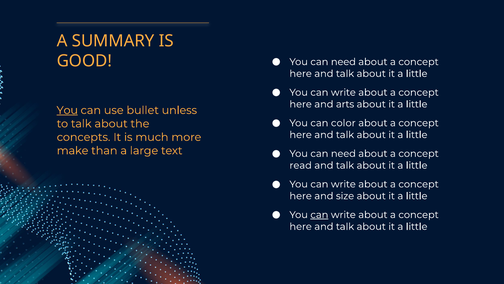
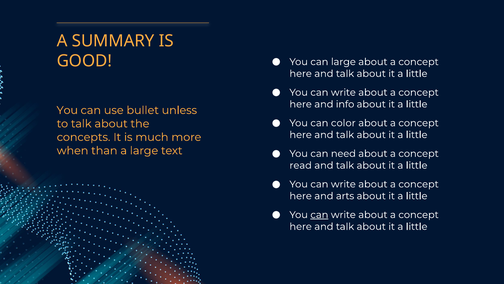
need: need -> large (343, 62)
arts: arts -> info (345, 104)
You underline: present -> none (67, 110)
make: make -> when (73, 150)
size: size -> arts (345, 196)
